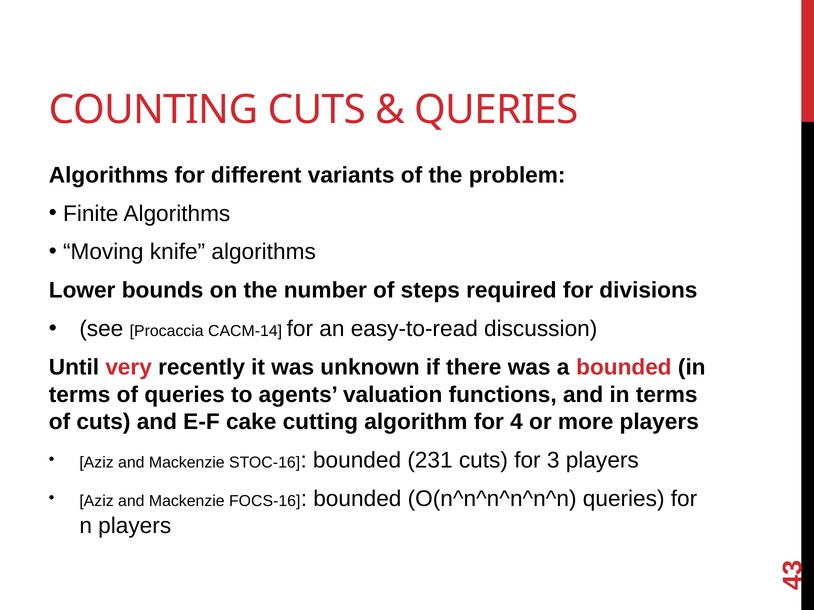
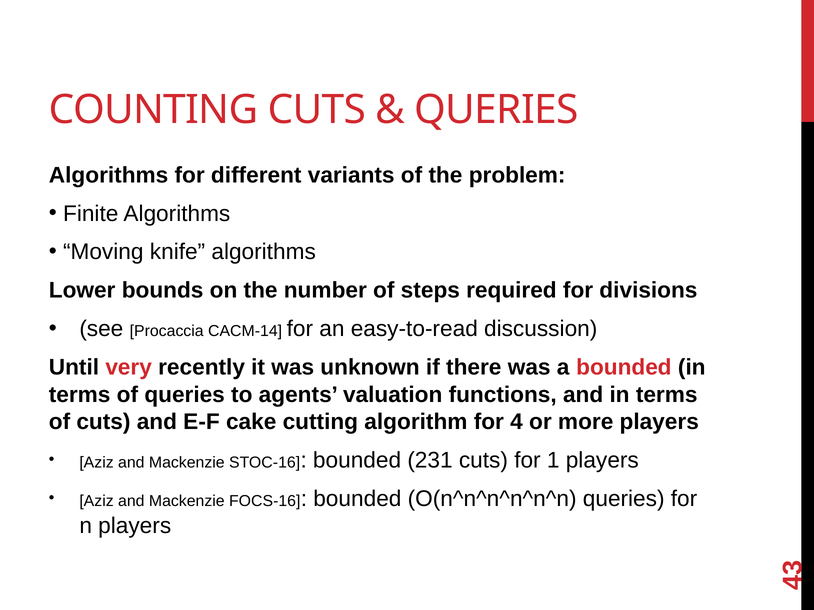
for 3: 3 -> 1 (553, 461)
